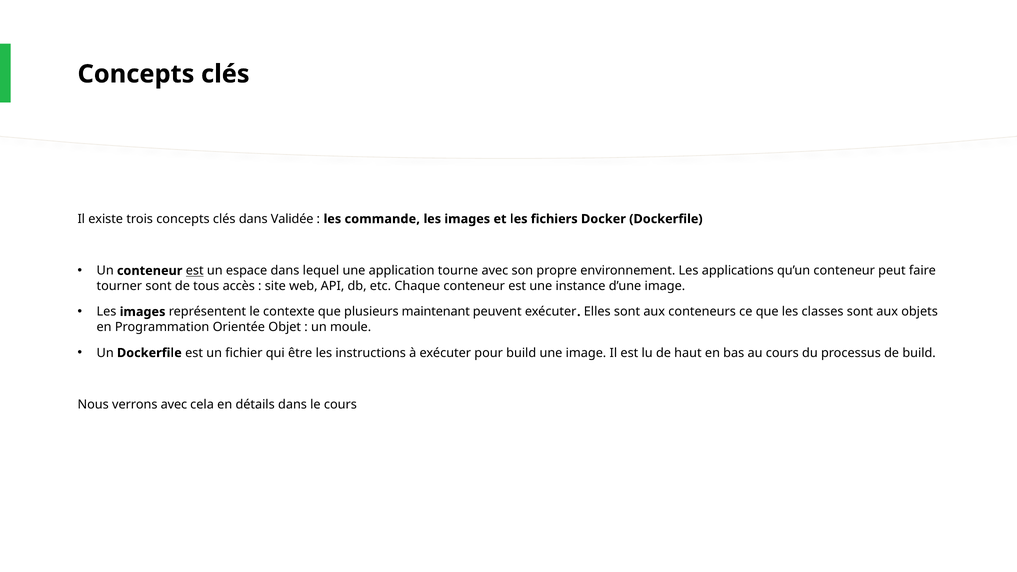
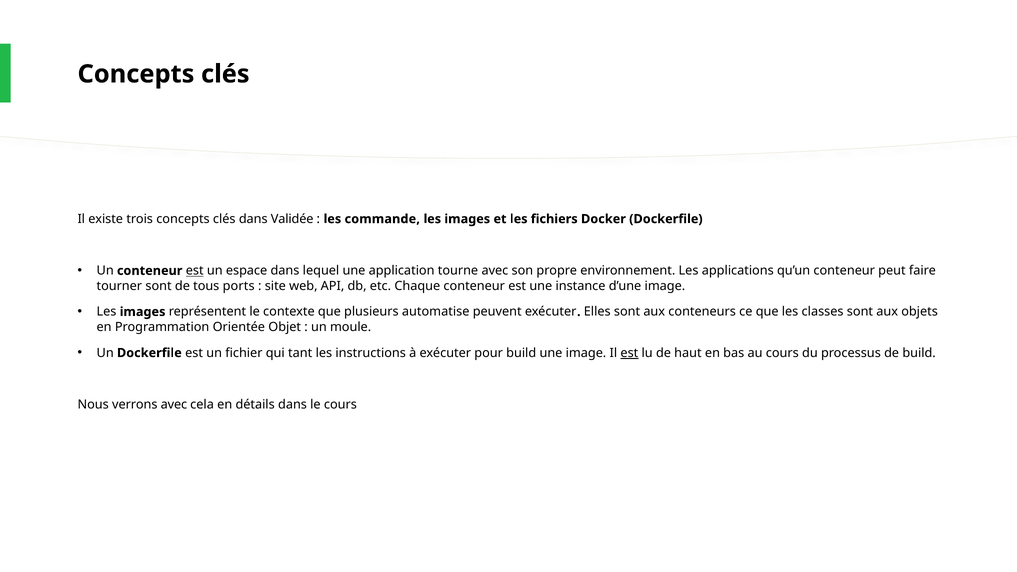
accès: accès -> ports (239, 286)
maintenant: maintenant -> automatise (436, 312)
être: être -> tant (300, 353)
est underline: none -> present (629, 353)
